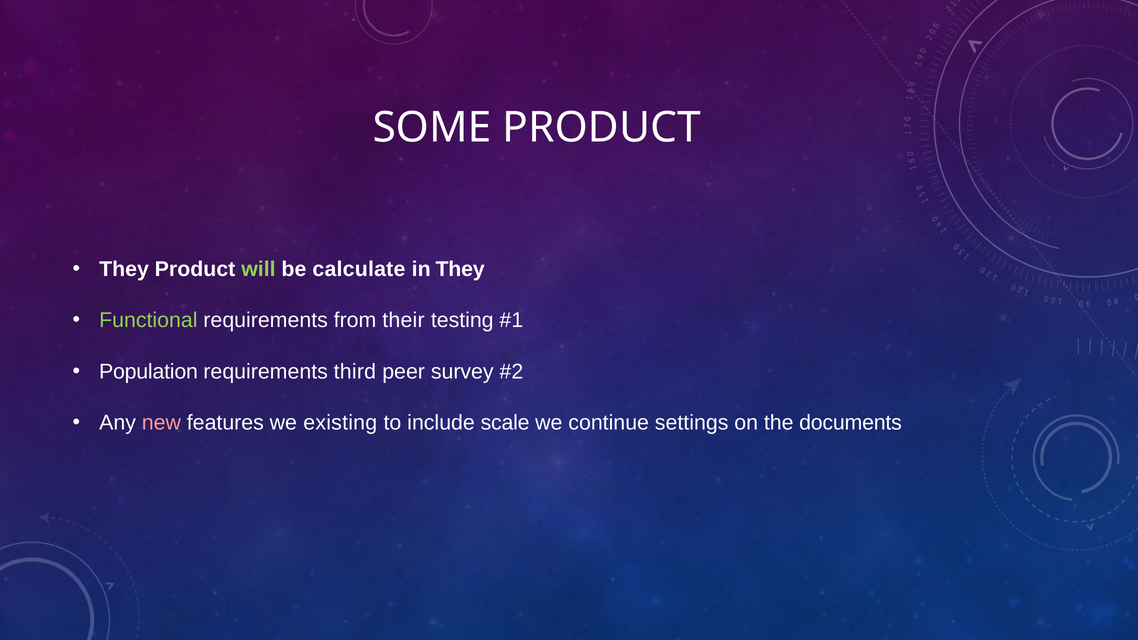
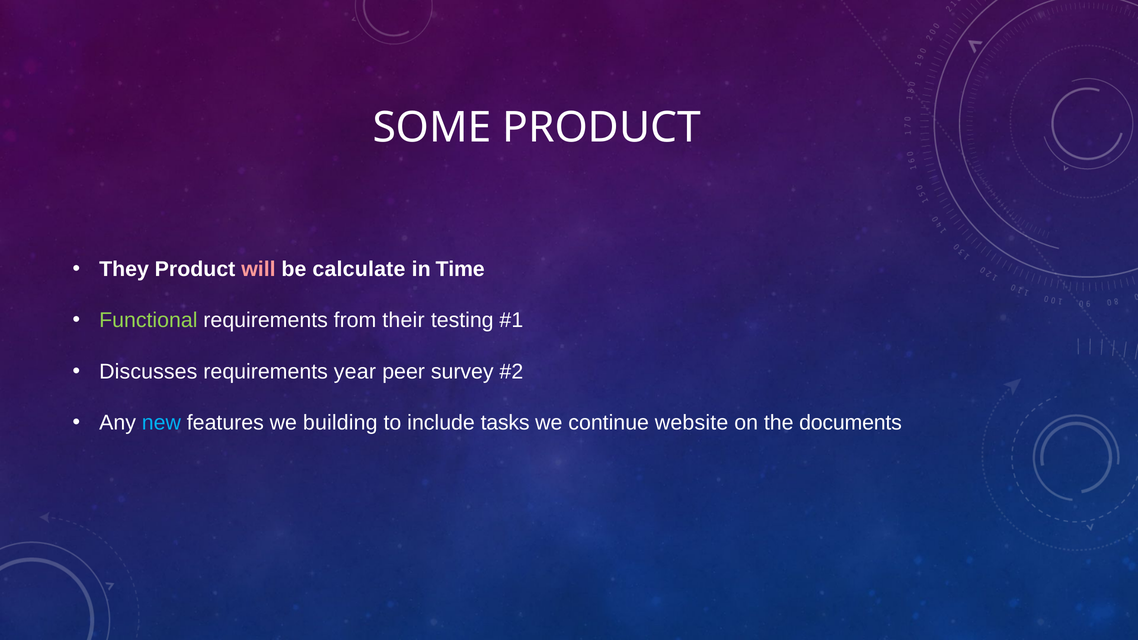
will colour: light green -> pink (258, 269)
in They: They -> Time (460, 269)
Population: Population -> Discusses (148, 372)
third: third -> year (355, 372)
new colour: pink -> light blue (161, 423)
existing: existing -> building (340, 423)
scale: scale -> tasks (505, 423)
settings: settings -> website (692, 423)
